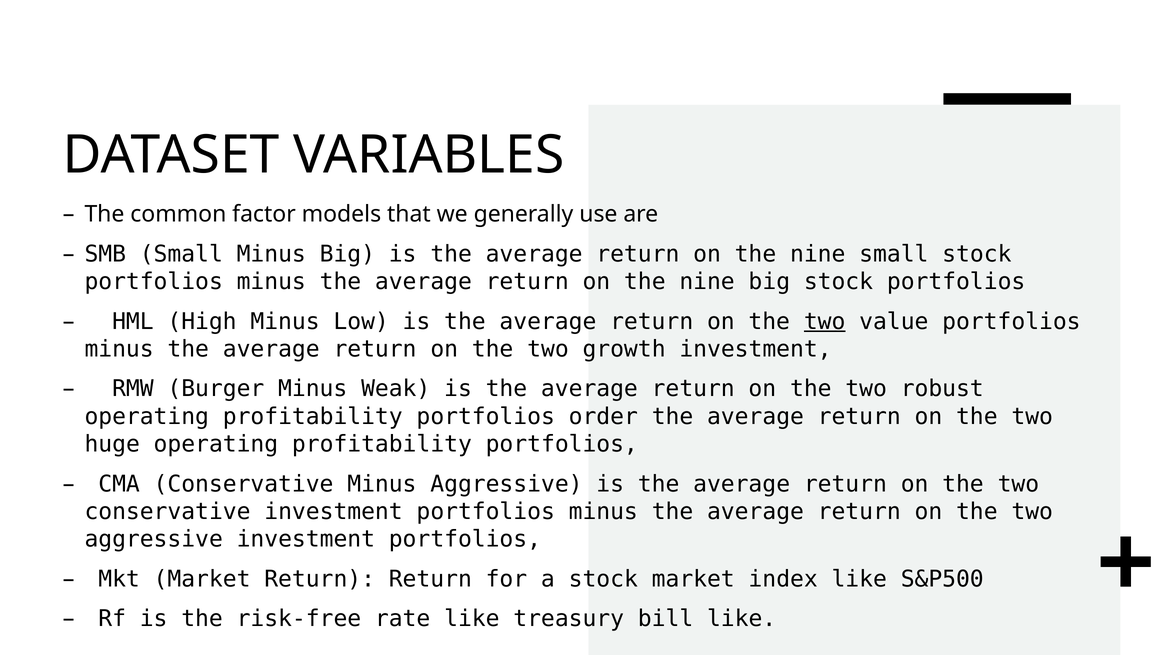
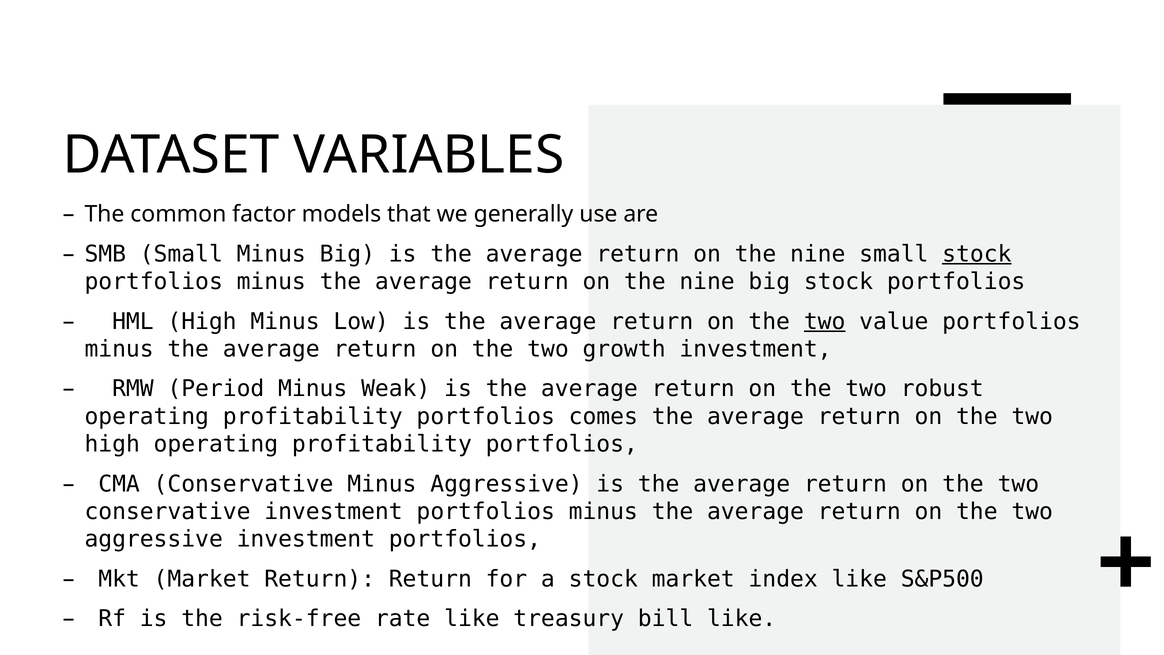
stock underline: none -> present (977, 254)
Burger: Burger -> Period (216, 389)
order: order -> comes (603, 416)
huge: huge -> high (112, 444)
